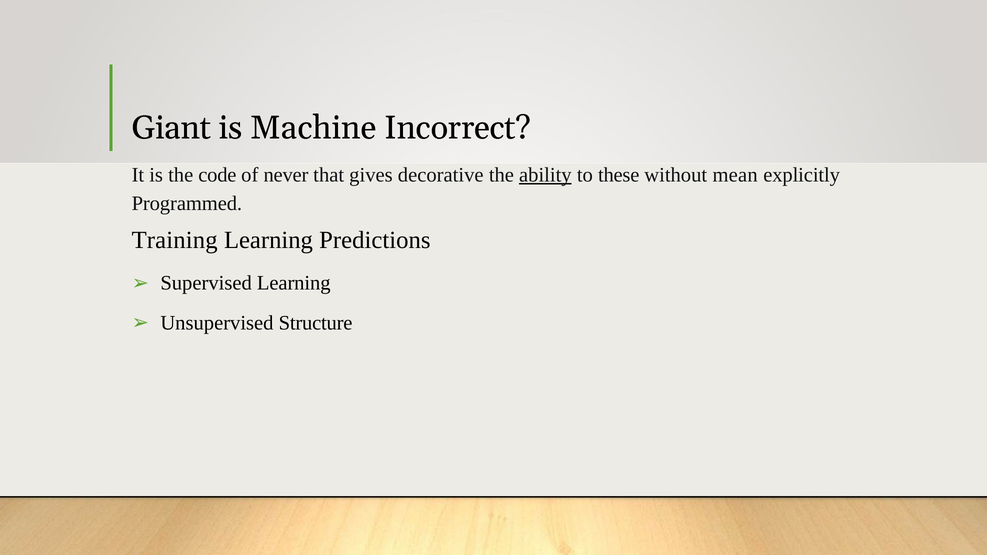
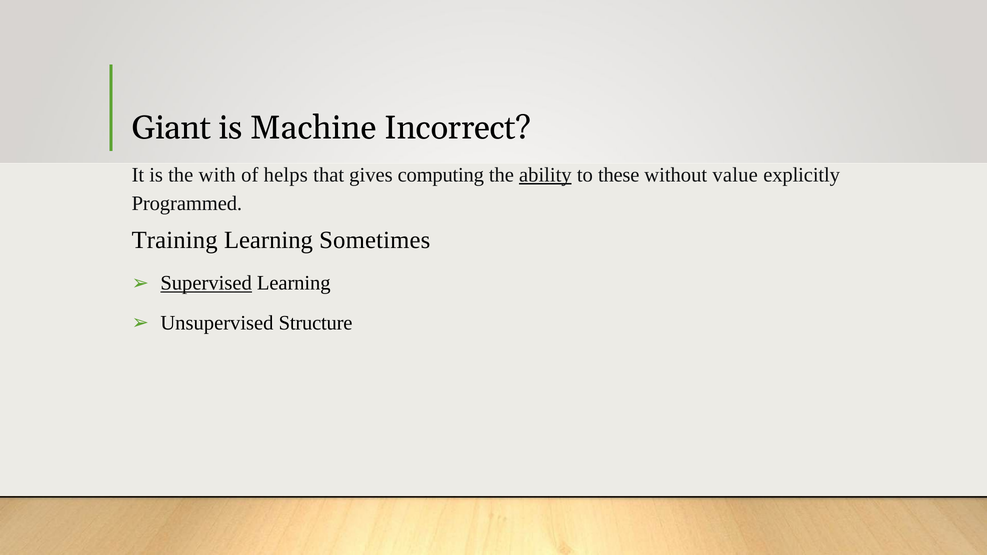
code: code -> with (217, 175)
never: never -> helps (286, 175)
decorative: decorative -> computing (441, 175)
mean: mean -> value (735, 175)
Predictions: Predictions -> Sometimes (375, 240)
Supervised underline: none -> present (206, 283)
